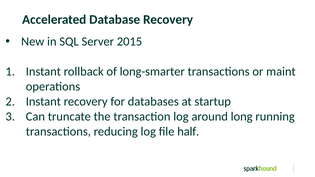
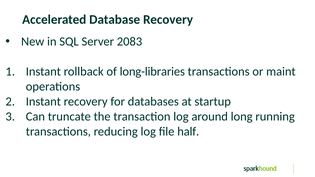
2015: 2015 -> 2083 (130, 42)
long-smarter: long-smarter -> long-libraries (152, 72)
